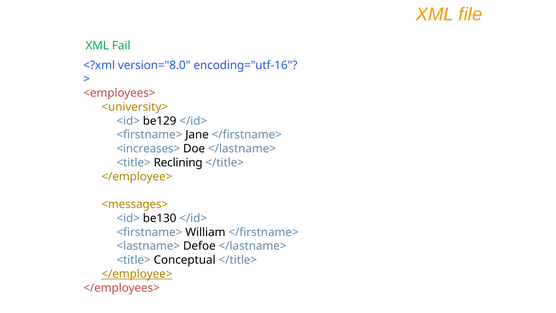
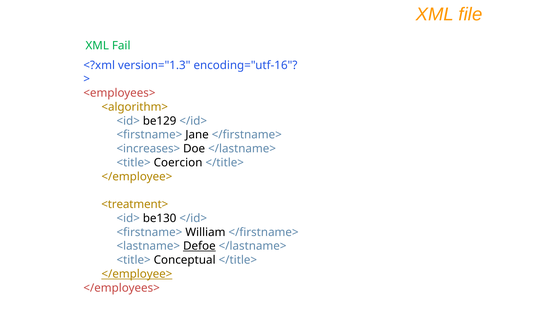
version="8.0: version="8.0 -> version="1.3 (154, 65)
<university>: <university> -> <algorithm> (135, 107)
Reclining: Reclining -> Coercion (178, 163)
<messages>: <messages> -> <treatment> (135, 204)
Defoe underline: none -> present (199, 246)
